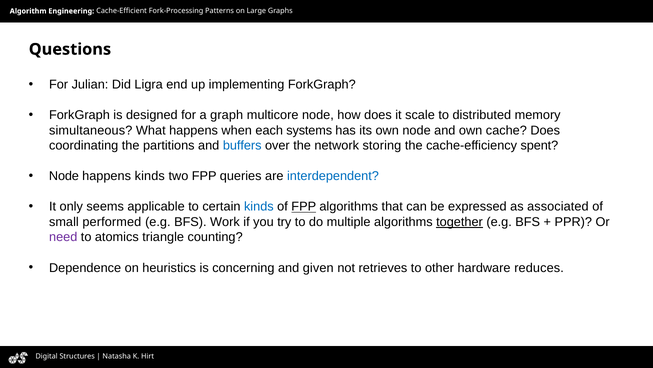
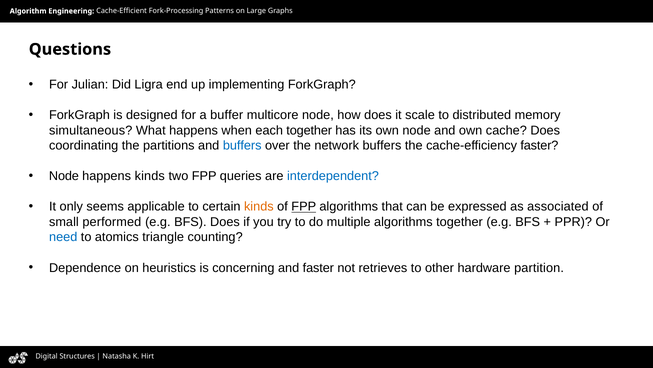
graph: graph -> buffer (227, 115)
each systems: systems -> together (309, 130)
network storing: storing -> buffers (382, 145)
cache-efficiency spent: spent -> faster (539, 145)
kinds colour: blue -> orange (259, 206)
BFS Work: Work -> Does (225, 222)
together underline: present -> none (460, 222)
need colour: purple -> blue (63, 237)
and given: given -> faster (318, 267)
reduces: reduces -> partition (539, 267)
